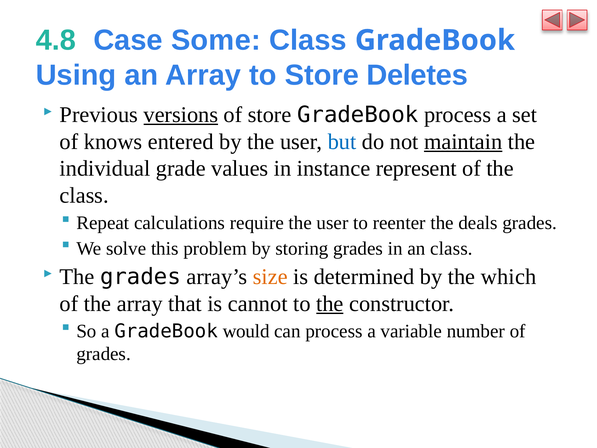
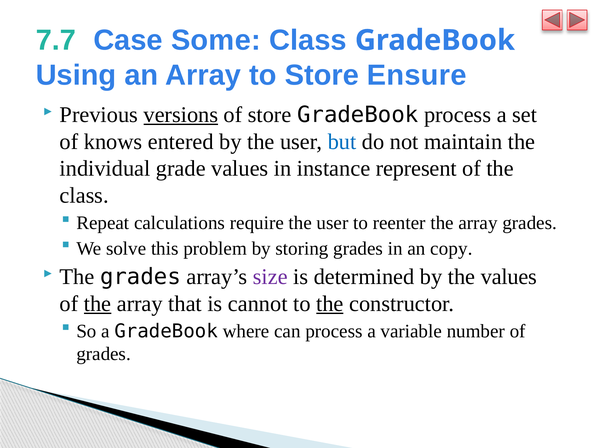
4.8: 4.8 -> 7.7 (56, 40)
Deletes: Deletes -> Ensure (417, 75)
maintain underline: present -> none (463, 142)
reenter the deals: deals -> array (478, 223)
an class: class -> copy (451, 248)
size colour: orange -> purple (270, 277)
the which: which -> values (509, 277)
the underline: none -> present (98, 304)
would: would -> where (246, 331)
